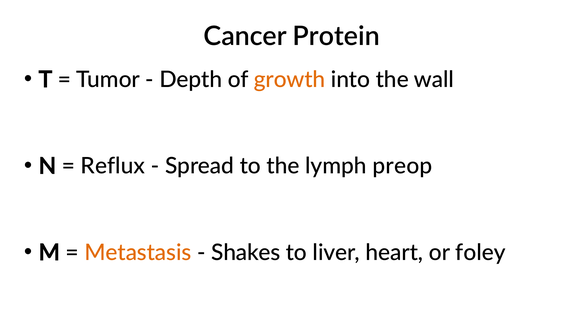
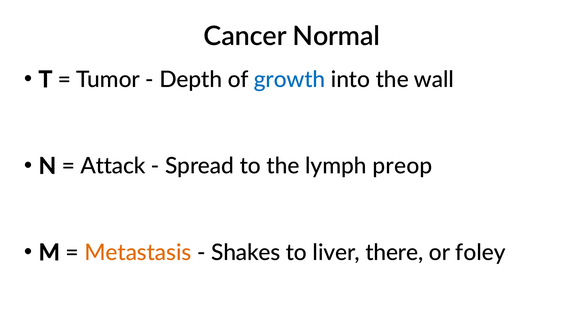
Protein: Protein -> Normal (336, 36)
growth colour: orange -> blue (290, 80)
Reflux: Reflux -> Attack (113, 166)
heart: heart -> there (394, 253)
